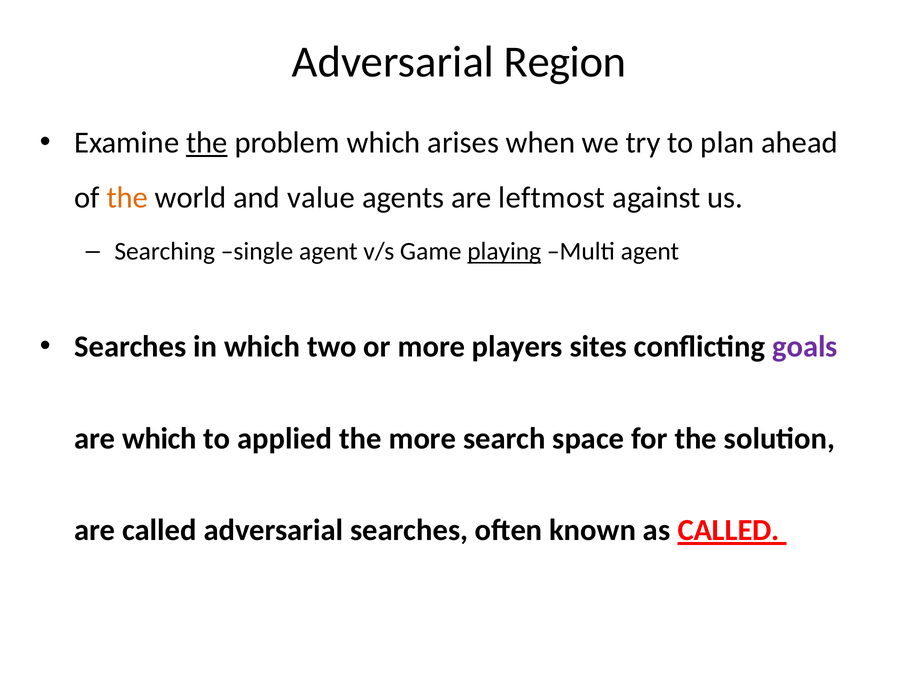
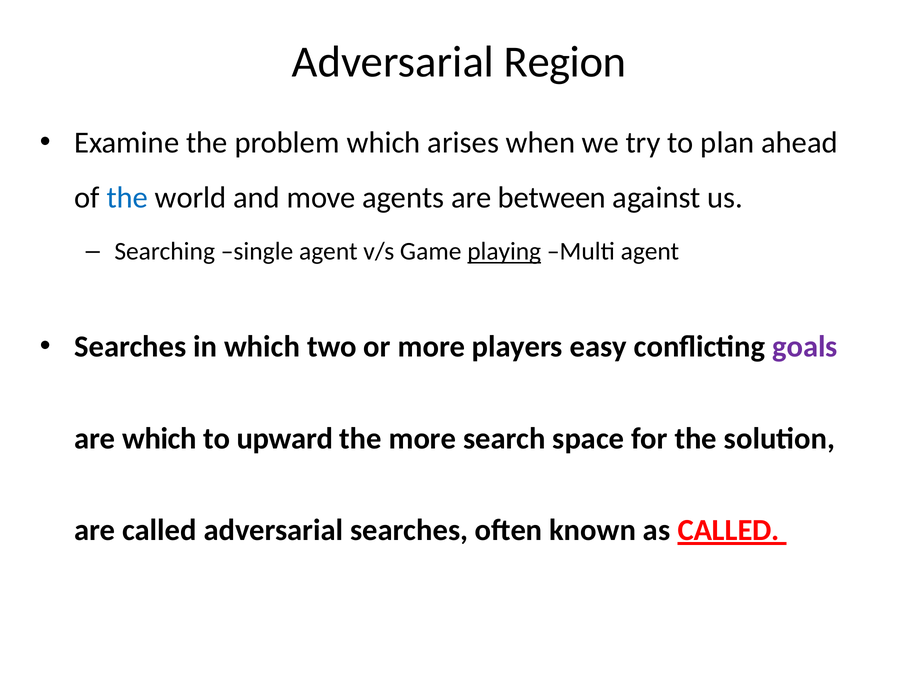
the underline: present -> none (207, 143)
the colour: orange -> blue (127, 198)
value: value -> move (321, 198)
leftmost: leftmost -> between (552, 198)
sites: sites -> easy (598, 347)
applied: applied -> upward (285, 439)
